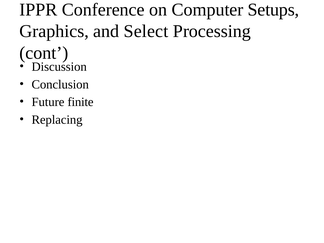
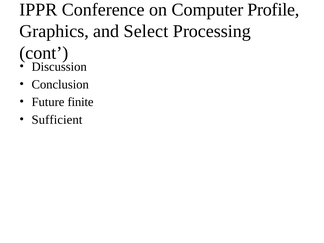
Setups: Setups -> Profile (273, 10)
Replacing: Replacing -> Sufficient (57, 120)
